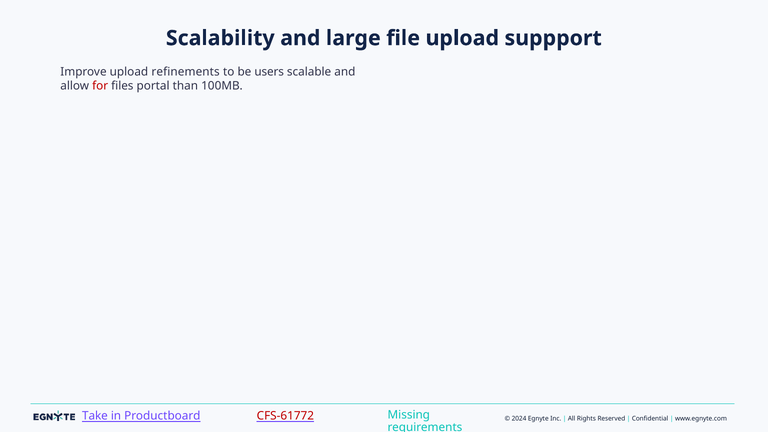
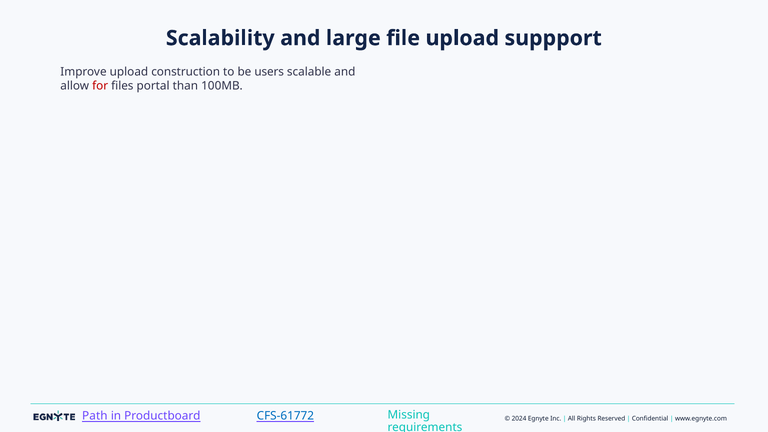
refinements: refinements -> construction (186, 72)
Take: Take -> Path (95, 416)
CFS-61772 colour: red -> blue (285, 416)
